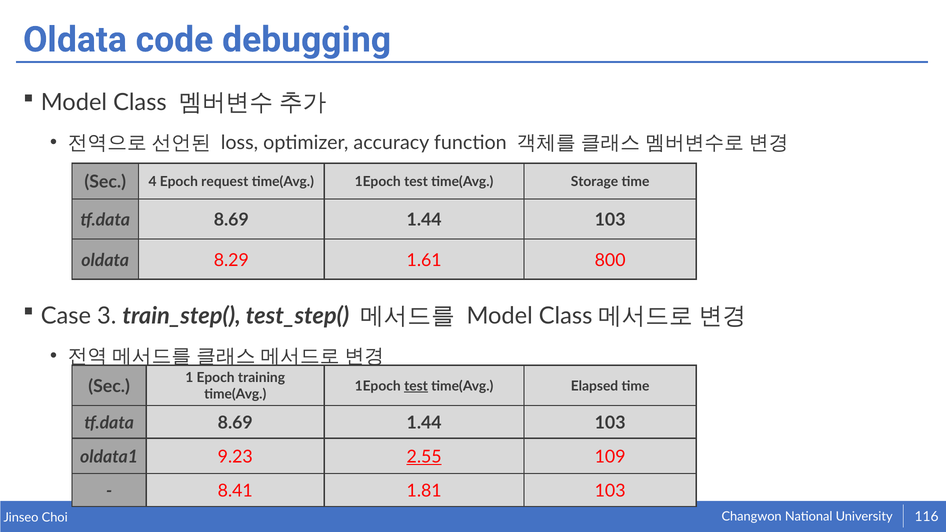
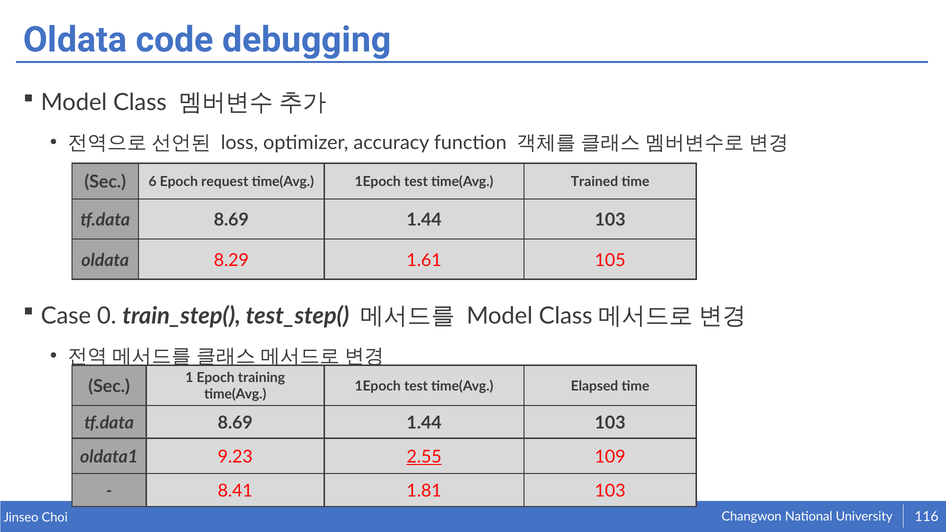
4: 4 -> 6 (153, 182)
Storage: Storage -> Trained (594, 182)
800: 800 -> 105 (610, 260)
3: 3 -> 0 (107, 316)
test underline: present -> none (416, 386)
